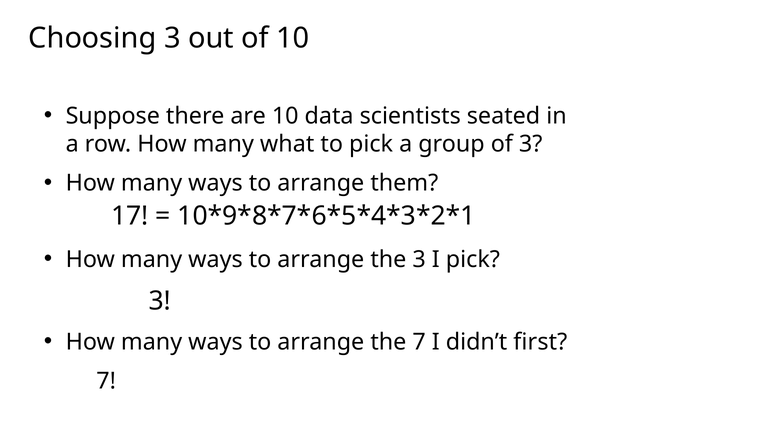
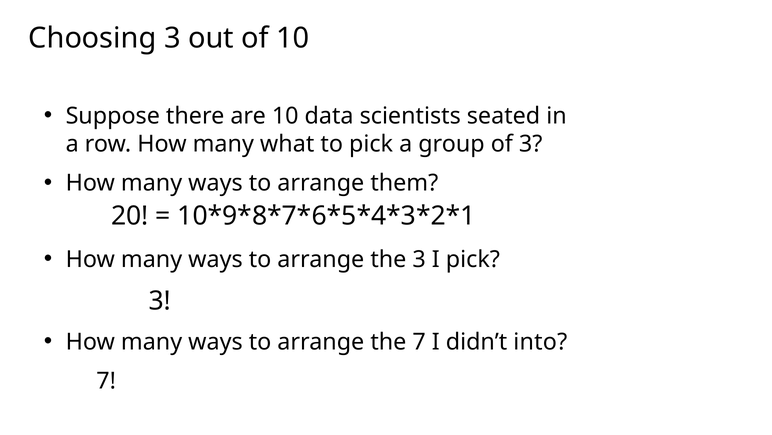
17: 17 -> 20 (130, 215)
first: first -> into (540, 341)
